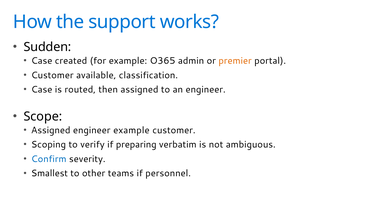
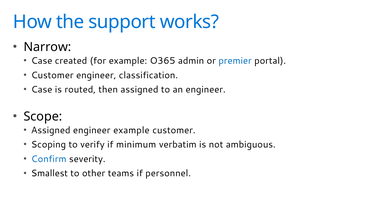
Sudden: Sudden -> Narrow (47, 47)
premier colour: orange -> blue (235, 61)
Customer available: available -> engineer (96, 75)
preparing: preparing -> minimum (136, 145)
